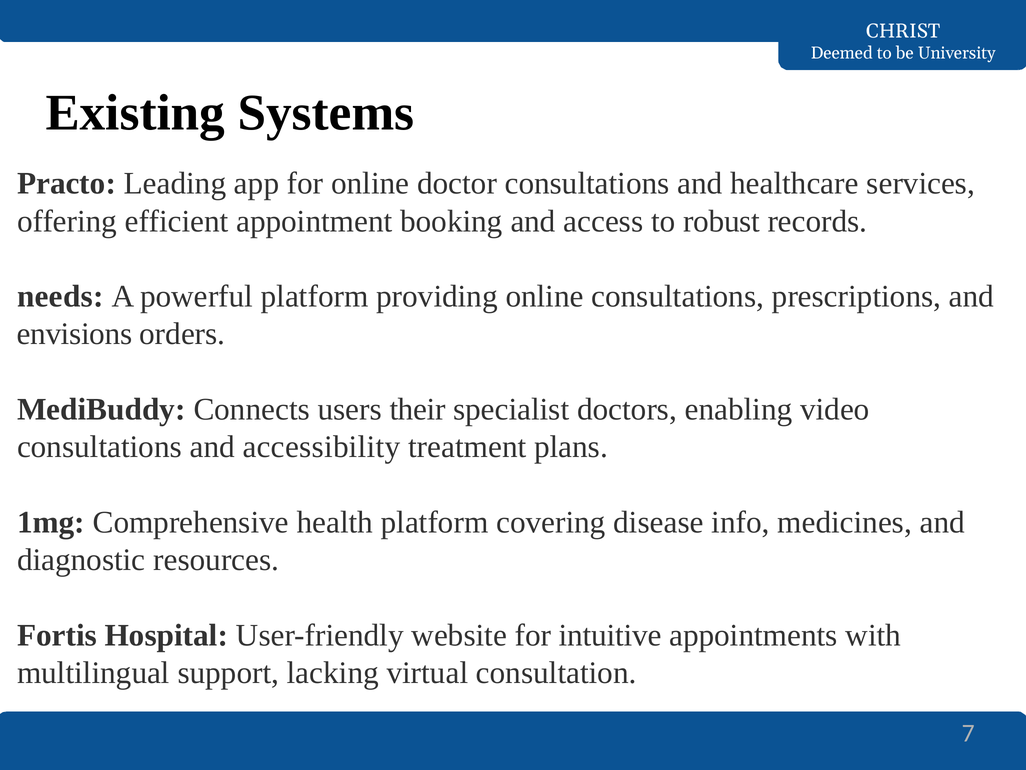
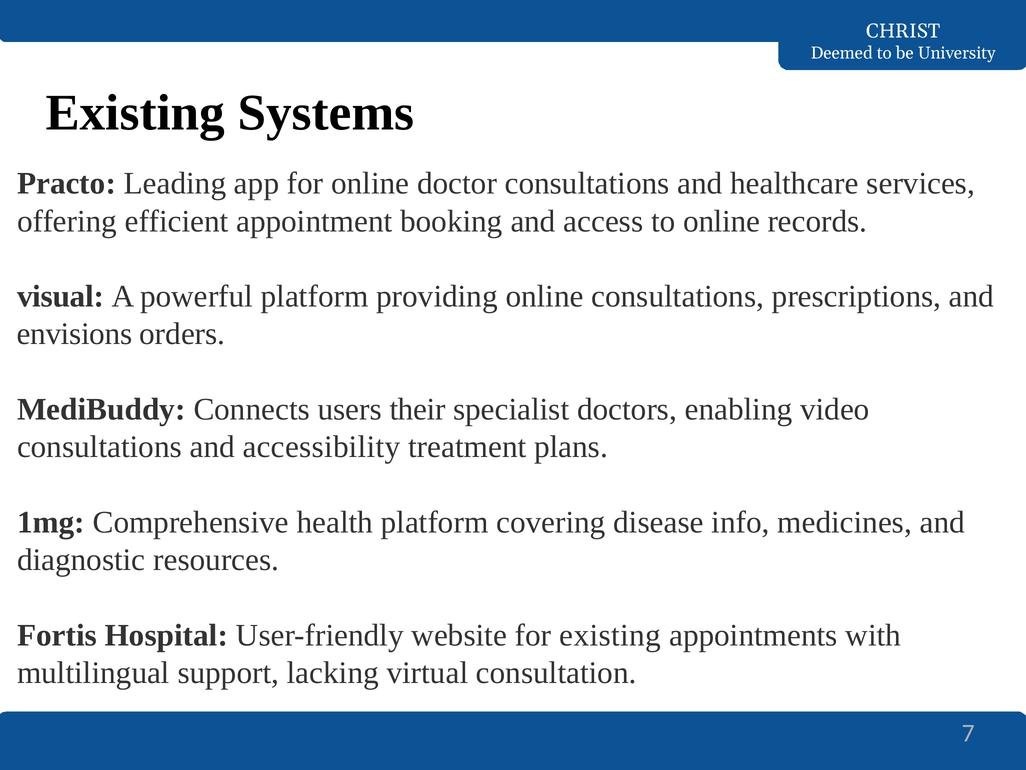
to robust: robust -> online (722, 221)
needs: needs -> visual (61, 296)
for intuitive: intuitive -> existing (610, 635)
